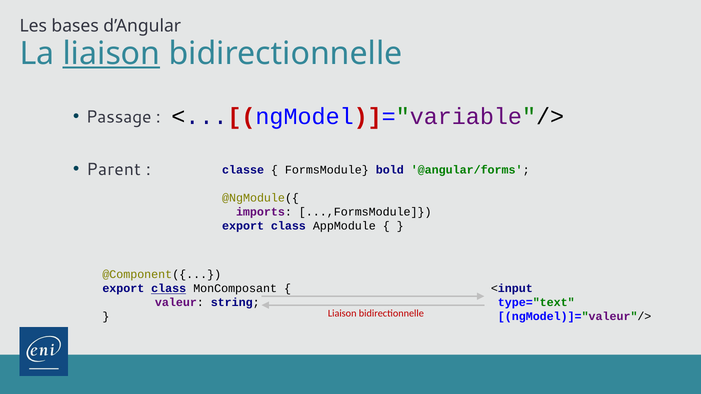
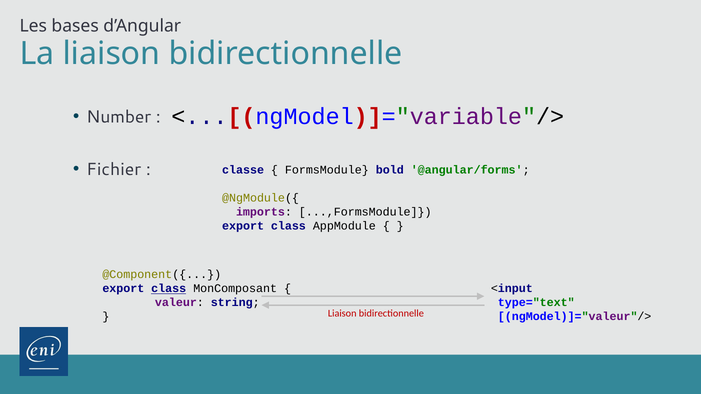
liaison underline: present -> none (111, 54)
Passage: Passage -> Number (119, 117)
Parent: Parent -> Fichier (114, 169)
